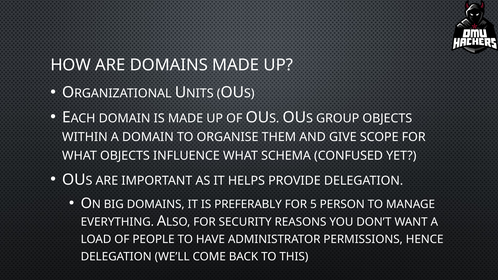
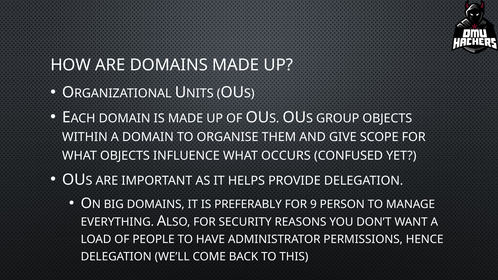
SCHEMA: SCHEMA -> OCCURS (286, 156)
5: 5 -> 9 (313, 205)
